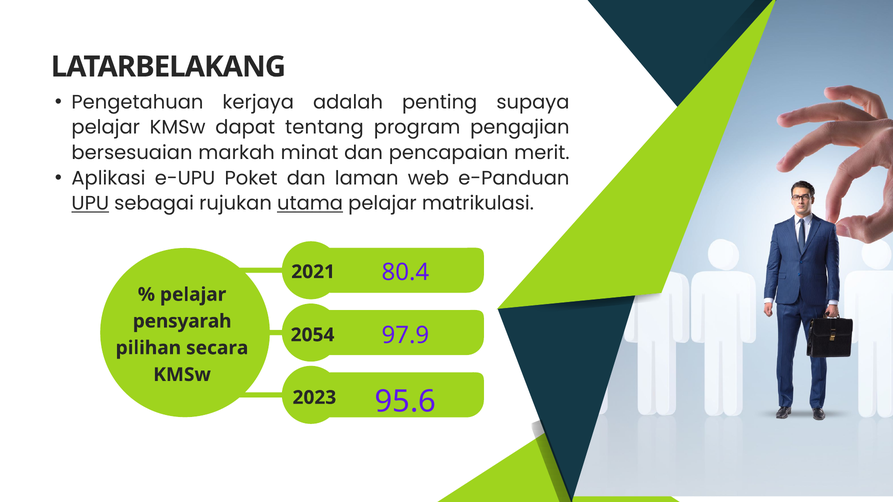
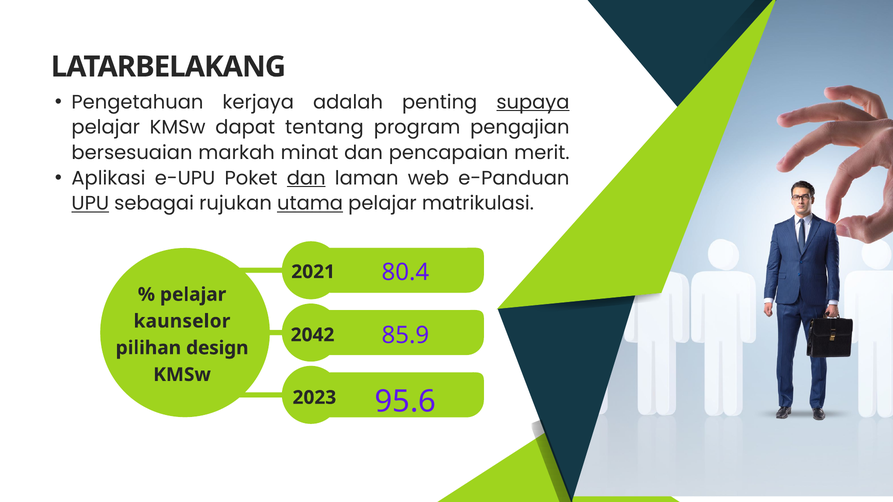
supaya underline: none -> present (533, 102)
dan underline: none -> present (306, 178)
pensyarah: pensyarah -> kaunselor (182, 321)
97.9: 97.9 -> 85.9 (405, 336)
2054: 2054 -> 2042 (313, 335)
secara: secara -> design (217, 348)
